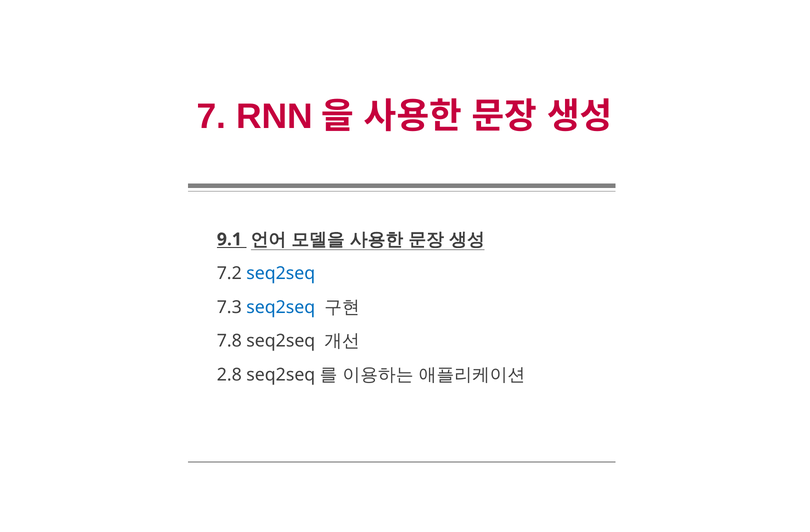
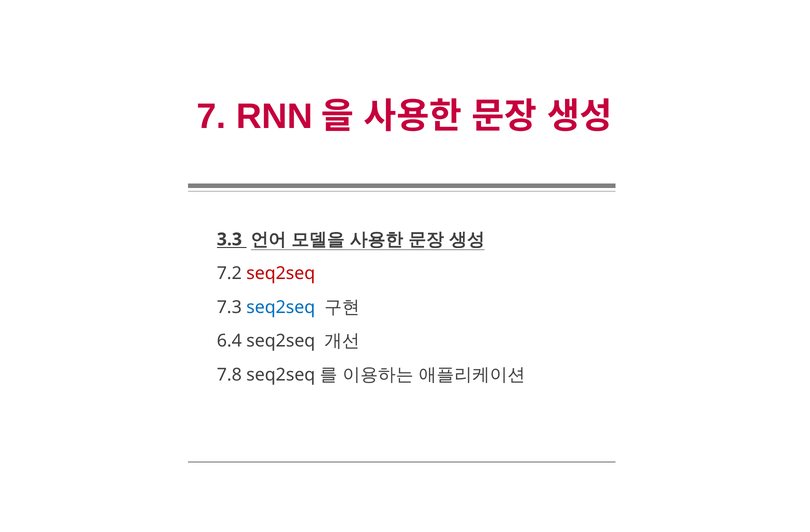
9.1: 9.1 -> 3.3 (229, 239)
seq2seq colour: blue -> red (281, 273)
7.8: 7.8 -> 6.4 (229, 341)
2.8: 2.8 -> 7.8 (229, 375)
